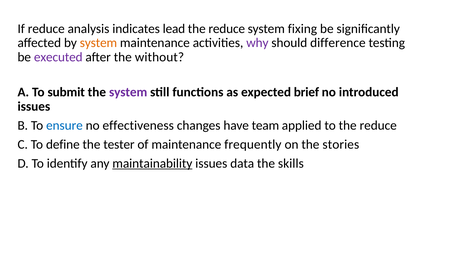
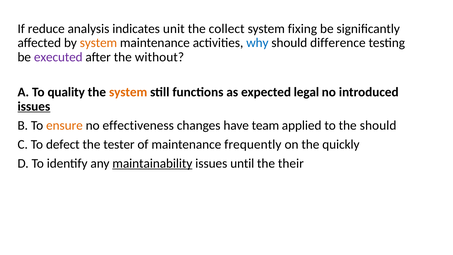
lead: lead -> unit (174, 29)
reduce: reduce -> collect (227, 29)
why colour: purple -> blue (257, 43)
submit: submit -> quality (66, 92)
system colour: purple -> orange (128, 92)
brief: brief -> legal (306, 92)
issues underline: none -> present (34, 106)
ensure colour: blue -> orange (64, 125)
to the reduce: reduce -> should (378, 125)
define: define -> defect (63, 144)
stories: stories -> quickly (341, 144)
data: data -> until (242, 163)
skills: skills -> their (291, 163)
